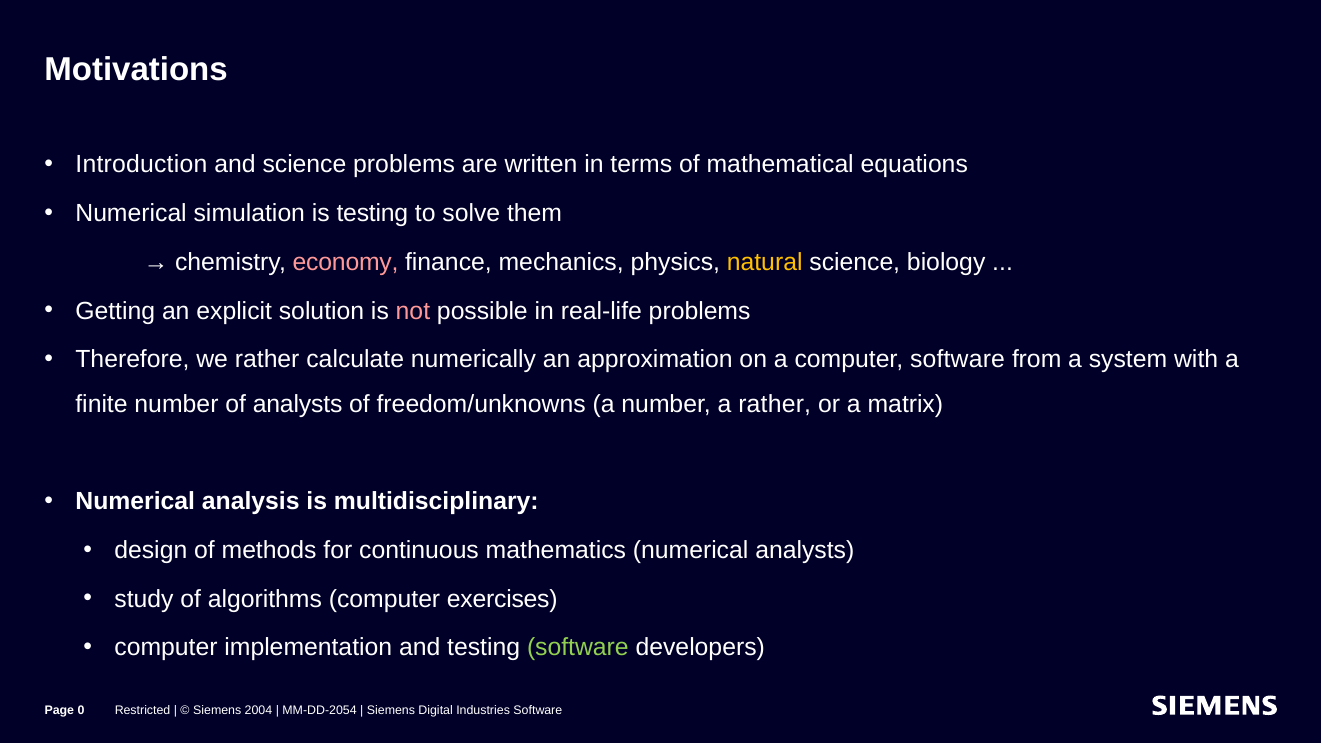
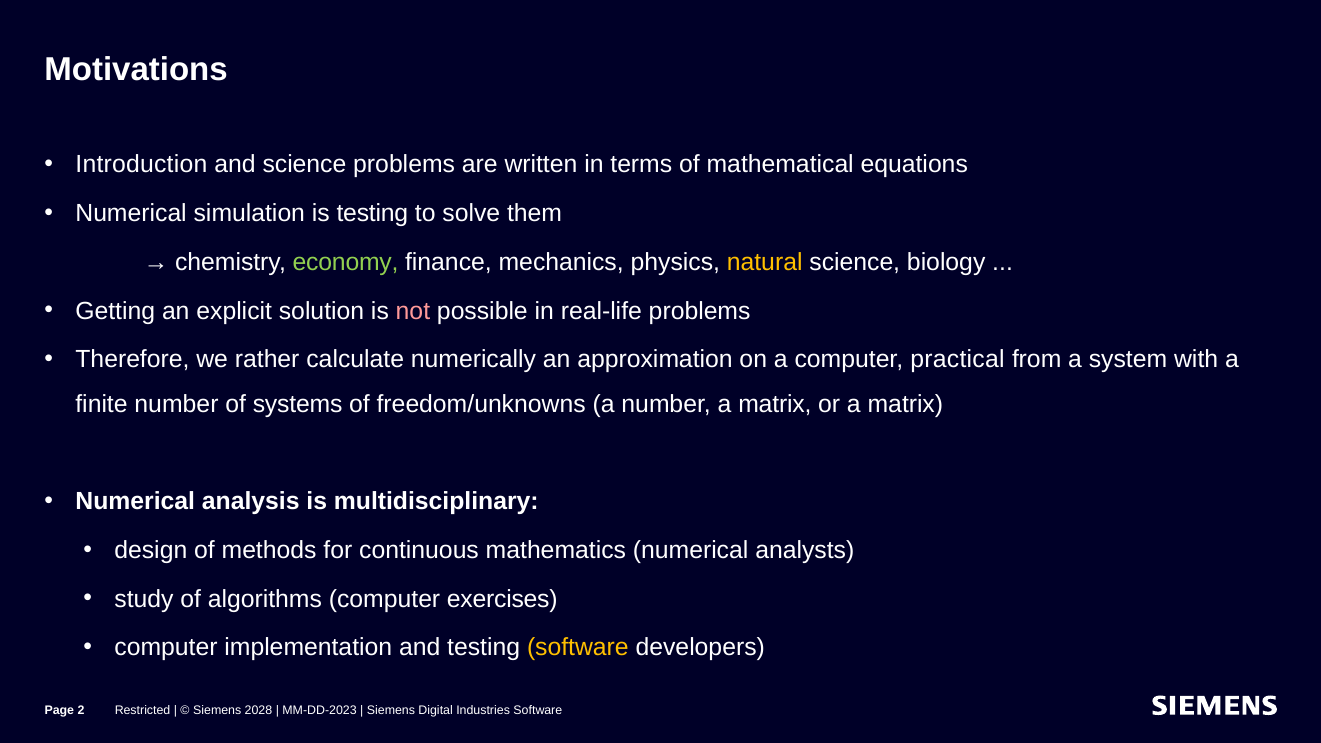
economy colour: pink -> light green (346, 262)
computer software: software -> practical (958, 360)
of analysts: analysts -> systems (298, 404)
number a rather: rather -> matrix (775, 404)
software colour: light green -> yellow (578, 648)
0: 0 -> 2 (81, 711)
2004: 2004 -> 2028 (259, 711)
MM-DD-2054: MM-DD-2054 -> MM-DD-2023 (320, 711)
